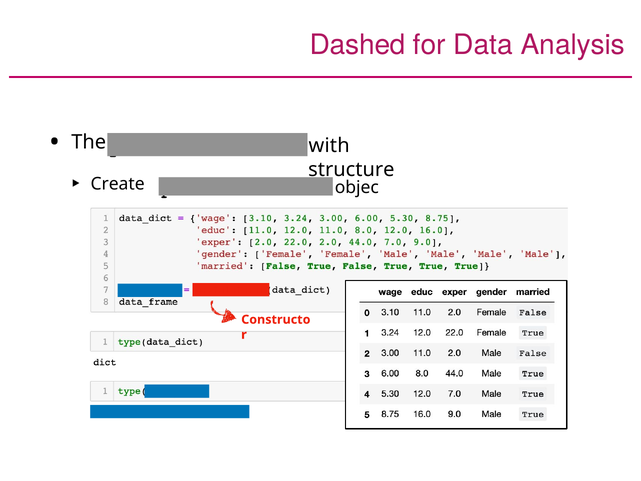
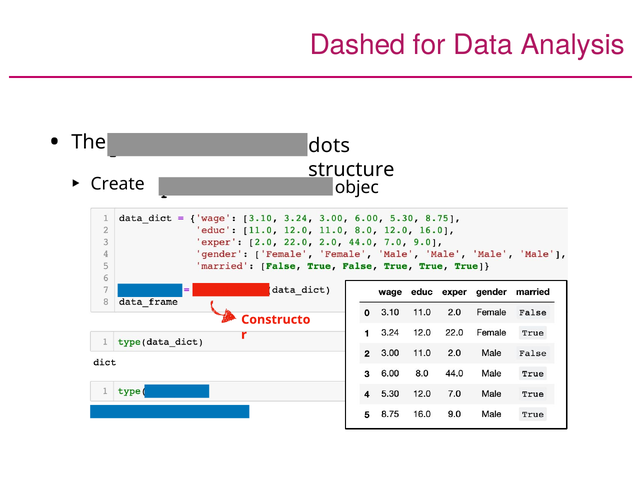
with: with -> dots (329, 146)
